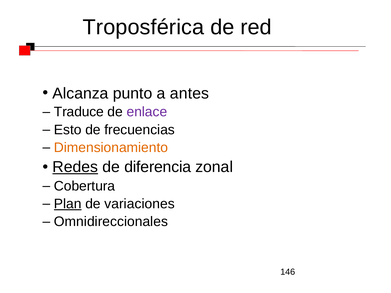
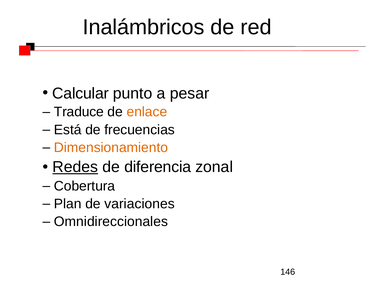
Troposférica: Troposférica -> Inalámbricos (144, 27)
Alcanza: Alcanza -> Calcular (81, 93)
antes: antes -> pesar (190, 93)
enlace colour: purple -> orange (147, 112)
Esto: Esto -> Está (68, 130)
Plan underline: present -> none (68, 204)
